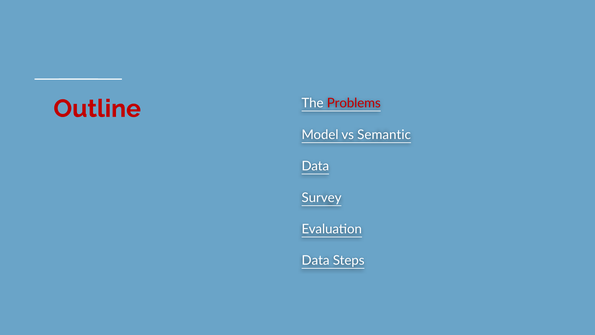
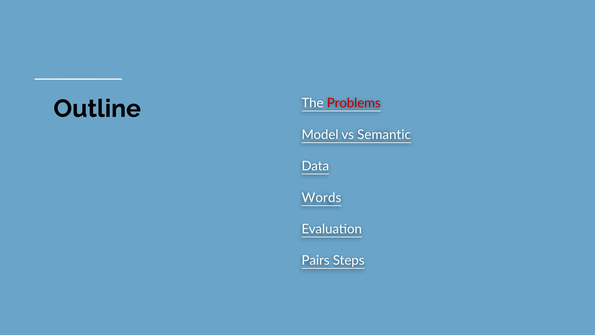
Outline colour: red -> black (97, 109)
Survey: Survey -> Words (321, 198)
Data: Data -> Pairs (316, 260)
